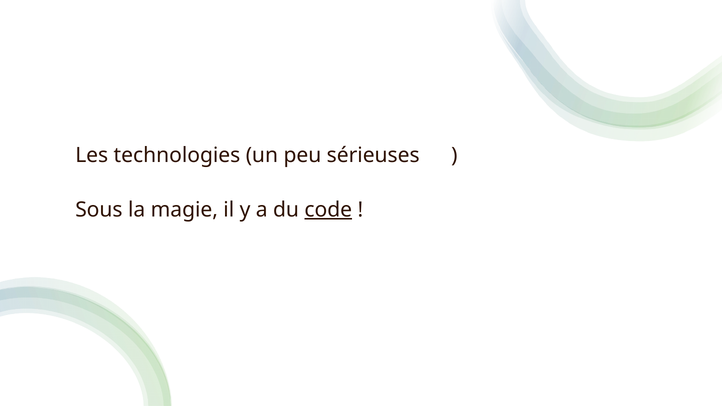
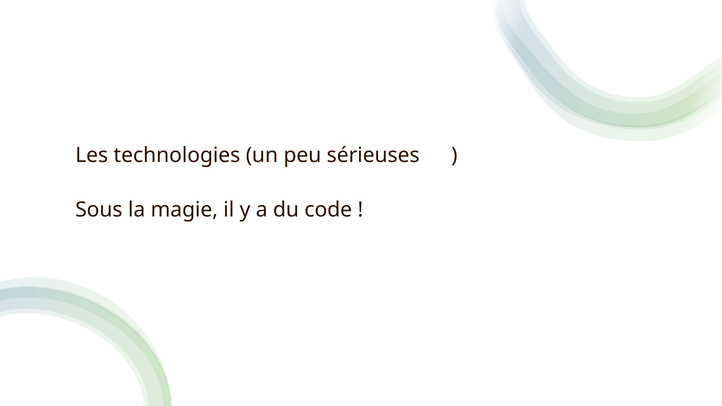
code underline: present -> none (328, 210)
